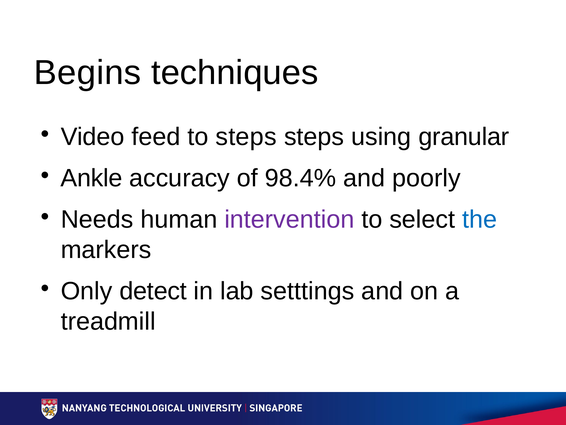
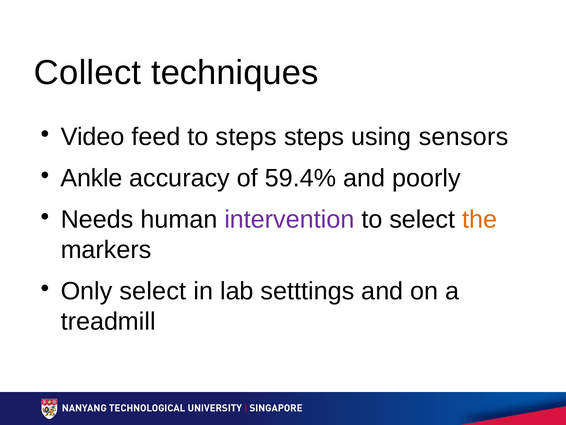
Begins: Begins -> Collect (88, 73)
granular: granular -> sensors (464, 137)
98.4%: 98.4% -> 59.4% (300, 178)
the colour: blue -> orange (480, 219)
Only detect: detect -> select (153, 291)
